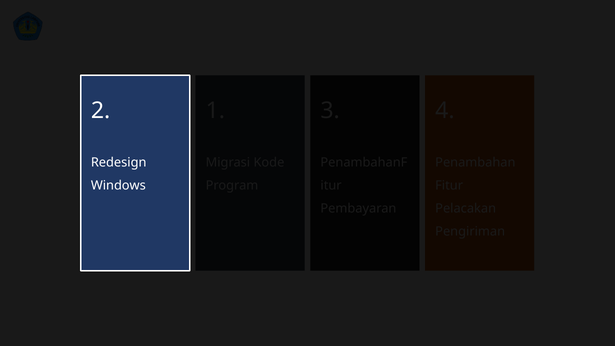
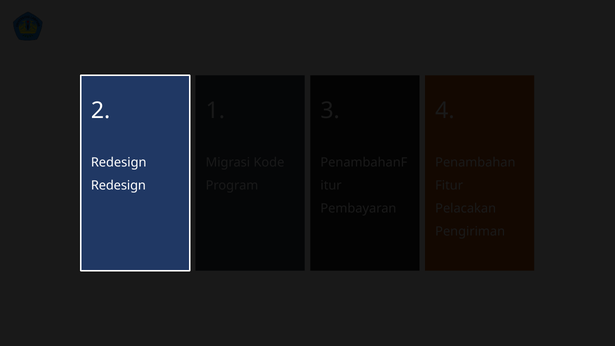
Windows: Windows -> Redesign (118, 185)
